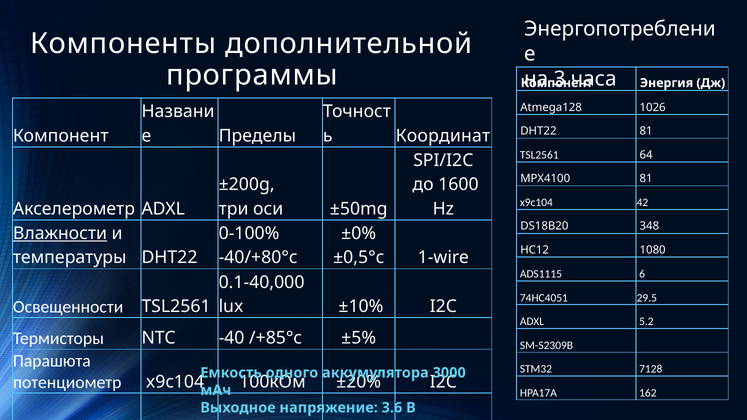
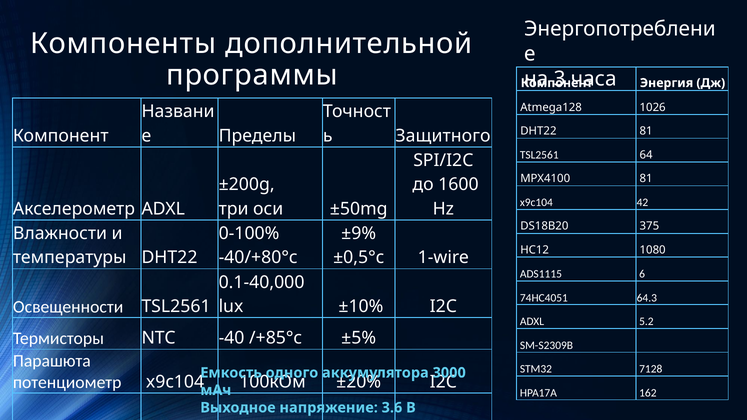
Координат: Координат -> Защитного (443, 136)
348: 348 -> 375 (649, 226)
Влажности underline: present -> none (60, 234)
±0%: ±0% -> ±9% (359, 234)
29.5: 29.5 -> 64.3 (647, 298)
